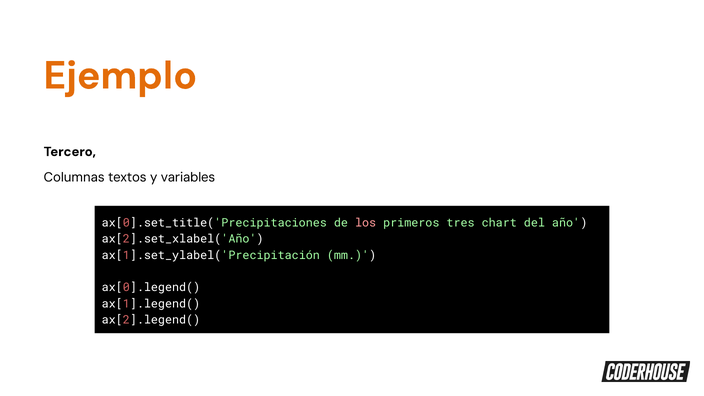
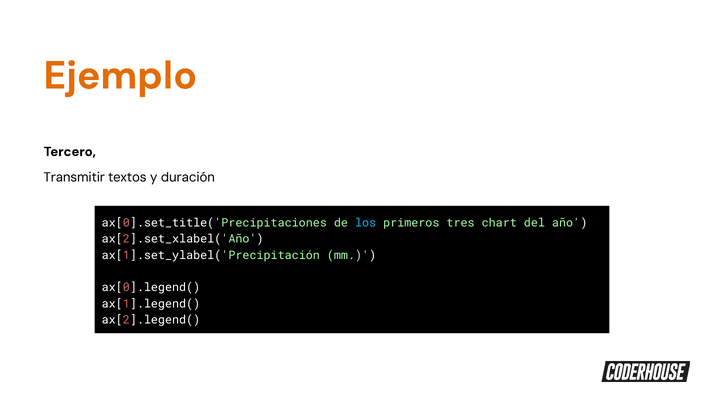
Columnas: Columnas -> Transmitir (74, 177)
variables: variables -> duración (188, 177)
los colour: pink -> light blue (366, 223)
